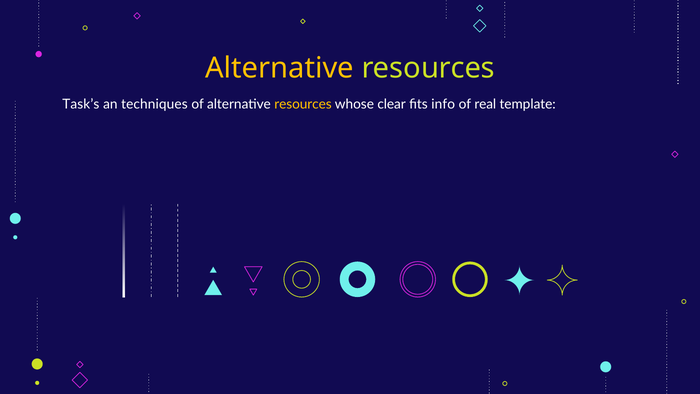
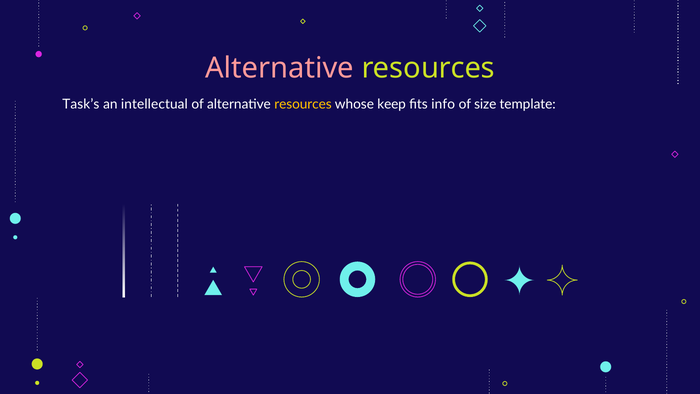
Alternative colour: yellow -> pink (279, 68)
techniques: techniques -> intellectual (154, 104)
clear: clear -> keep (392, 104)
real: real -> size (485, 104)
